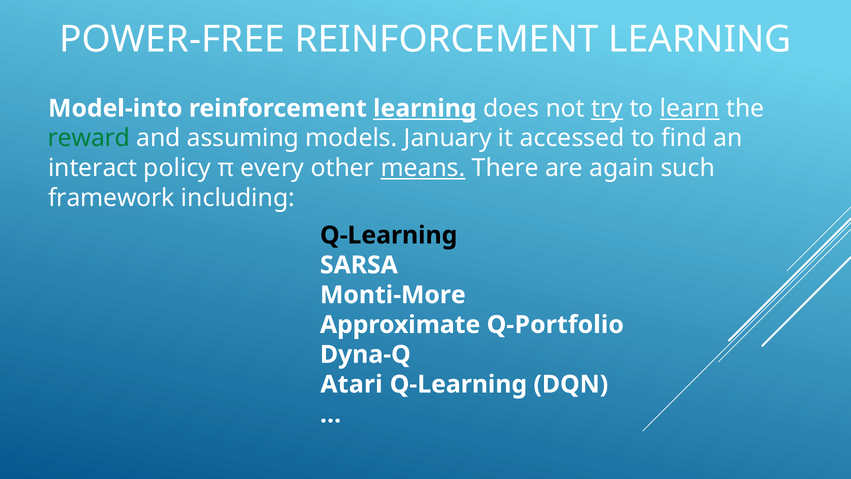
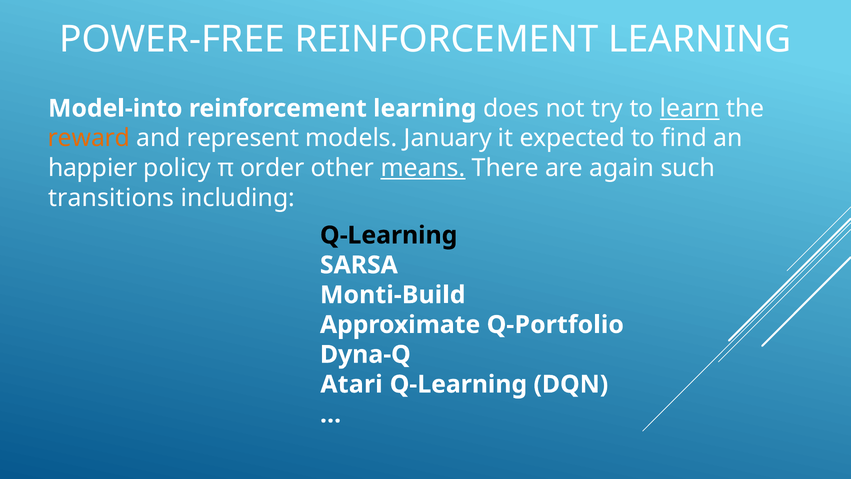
learning underline: present -> none (425, 108)
try underline: present -> none (607, 108)
reward colour: green -> orange (89, 138)
assuming: assuming -> represent (243, 138)
accessed: accessed -> expected (572, 138)
interact: interact -> happier (93, 168)
every: every -> order (272, 168)
framework: framework -> transitions (111, 198)
Monti-More: Monti-More -> Monti-Build (393, 295)
